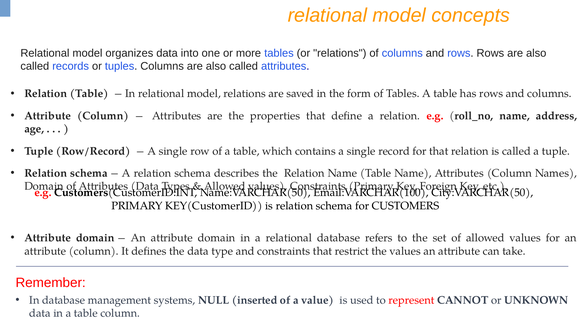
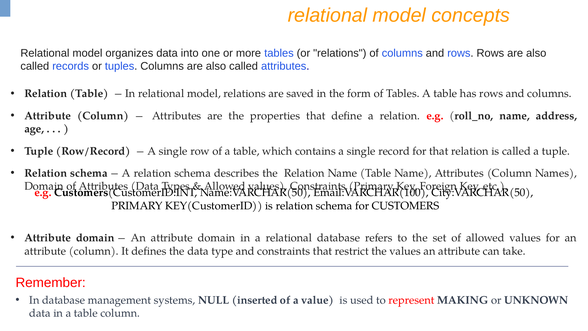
CANNOT: CANNOT -> MAKING (463, 300)
